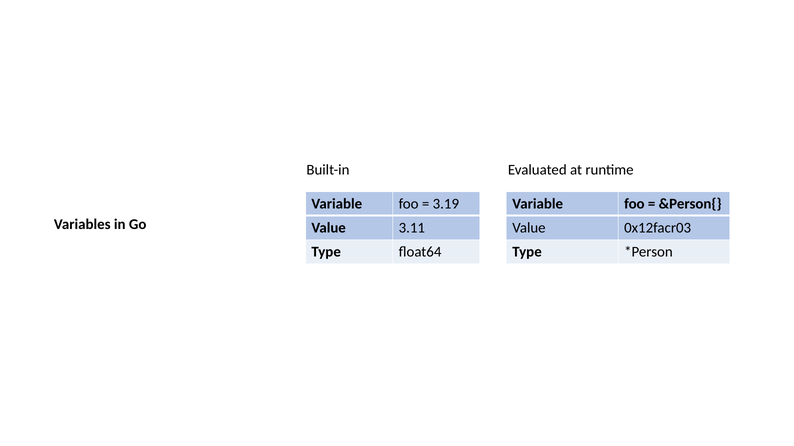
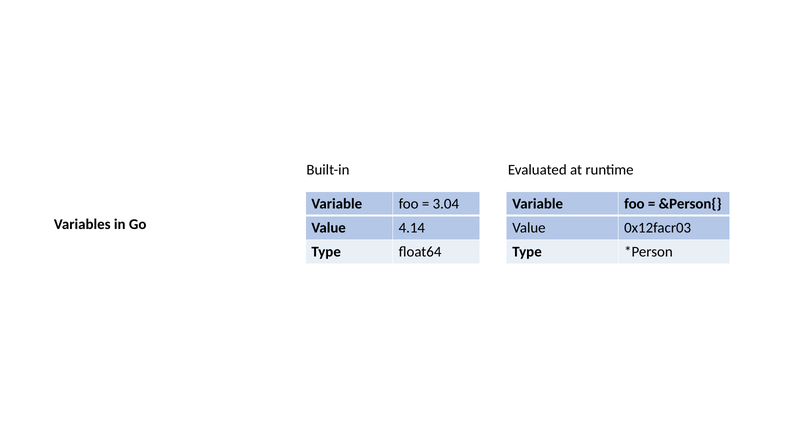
3.19: 3.19 -> 3.04 (446, 204)
3.11: 3.11 -> 4.14 (412, 228)
